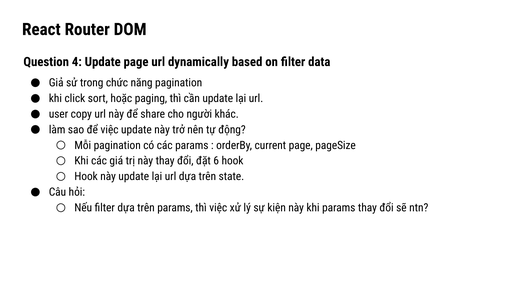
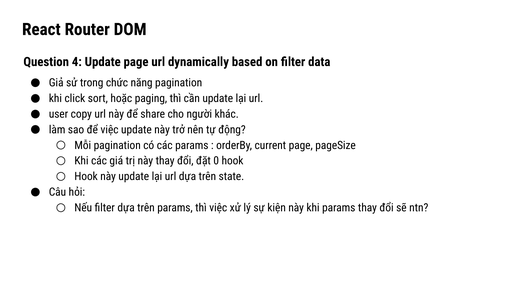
6: 6 -> 0 (216, 161)
